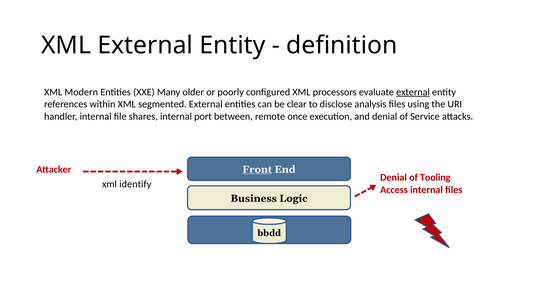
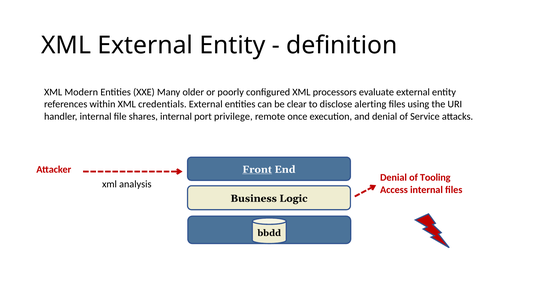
external underline: present -> none (413, 92)
segmented: segmented -> credentials (162, 104)
analysis: analysis -> alerting (370, 104)
between: between -> privilege (233, 116)
identify: identify -> analysis (135, 184)
